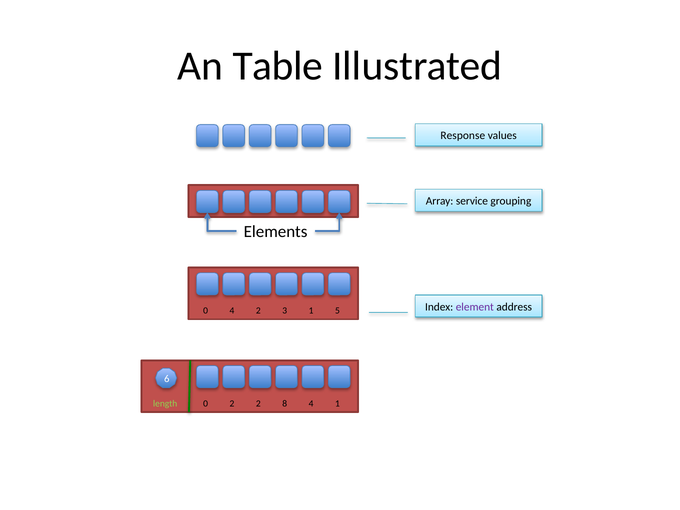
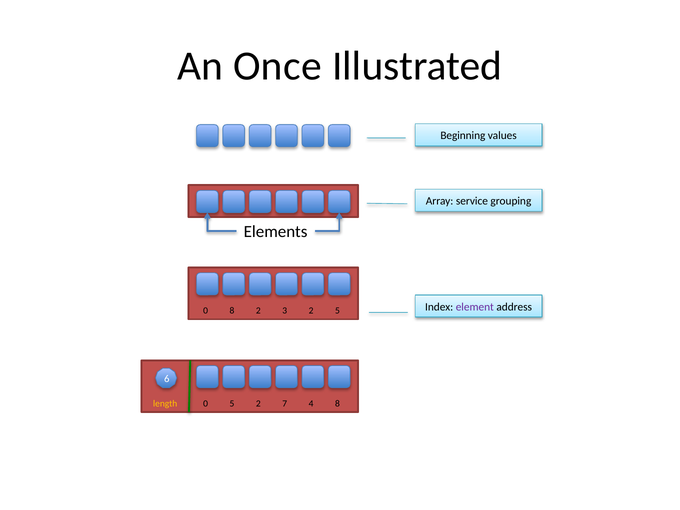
Table: Table -> Once (277, 66)
Response: Response -> Beginning (463, 136)
0 4: 4 -> 8 (232, 311)
3 1: 1 -> 2 (311, 311)
length colour: light green -> yellow (165, 403)
0 2: 2 -> 5 (232, 403)
8: 8 -> 7 (285, 403)
4 1: 1 -> 8 (337, 403)
